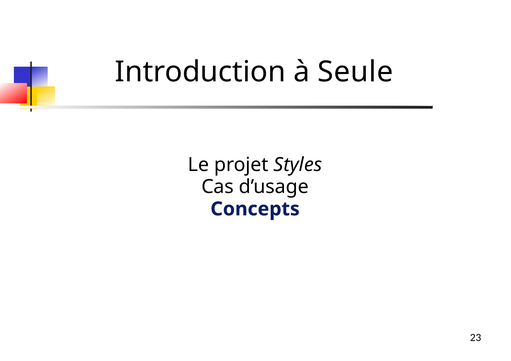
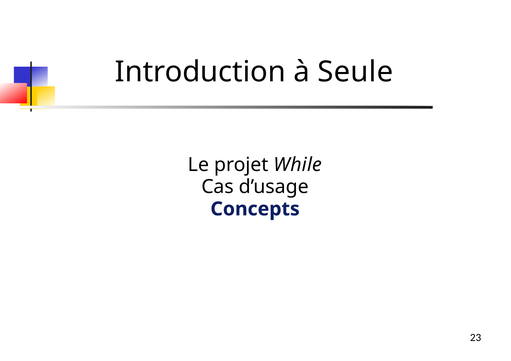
Styles: Styles -> While (298, 165)
